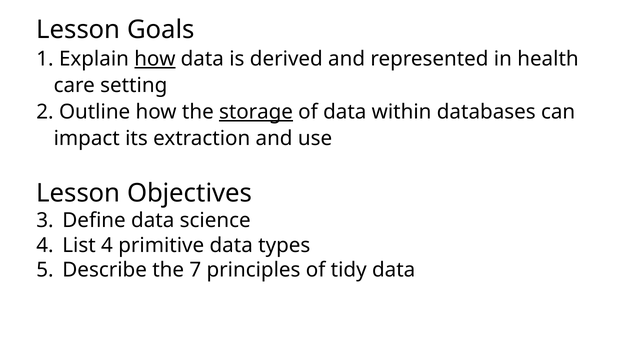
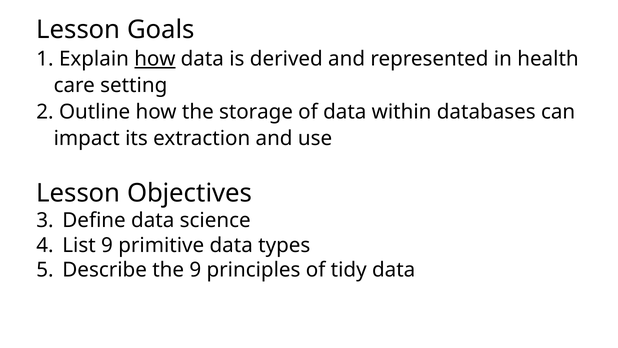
storage underline: present -> none (256, 112)
List 4: 4 -> 9 (107, 245)
the 7: 7 -> 9 (195, 270)
